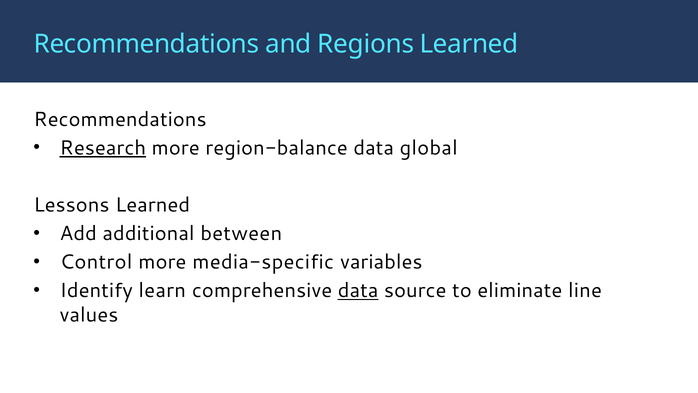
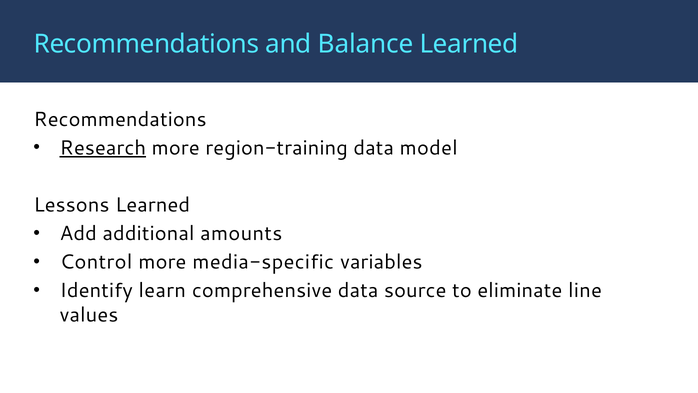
Regions: Regions -> Balance (366, 44)
region-balance: region-balance -> region-training (277, 148)
global: global -> model (429, 148)
between: between -> amounts (241, 233)
data underline: present -> none (358, 290)
